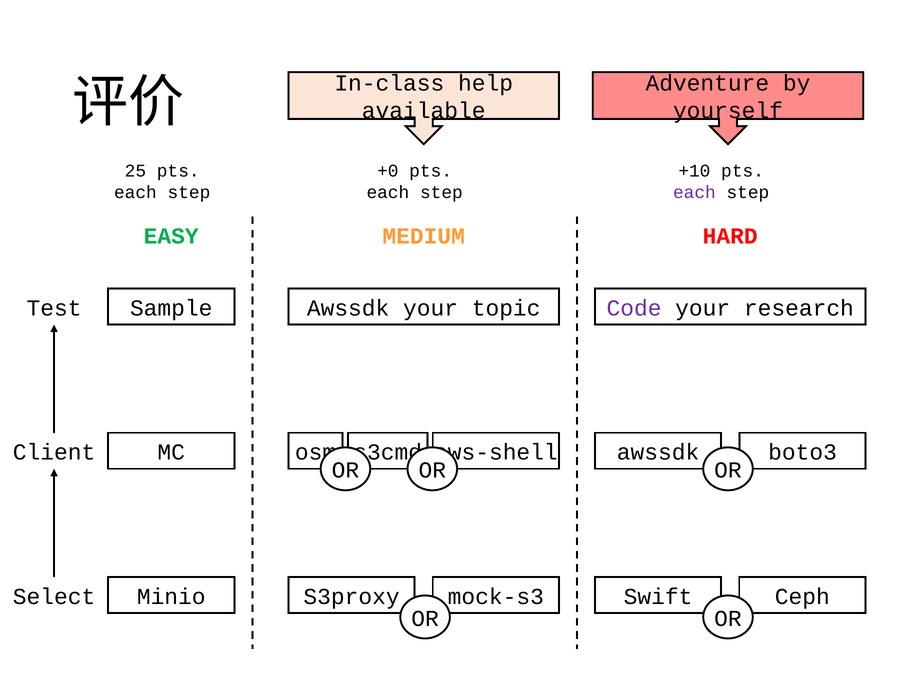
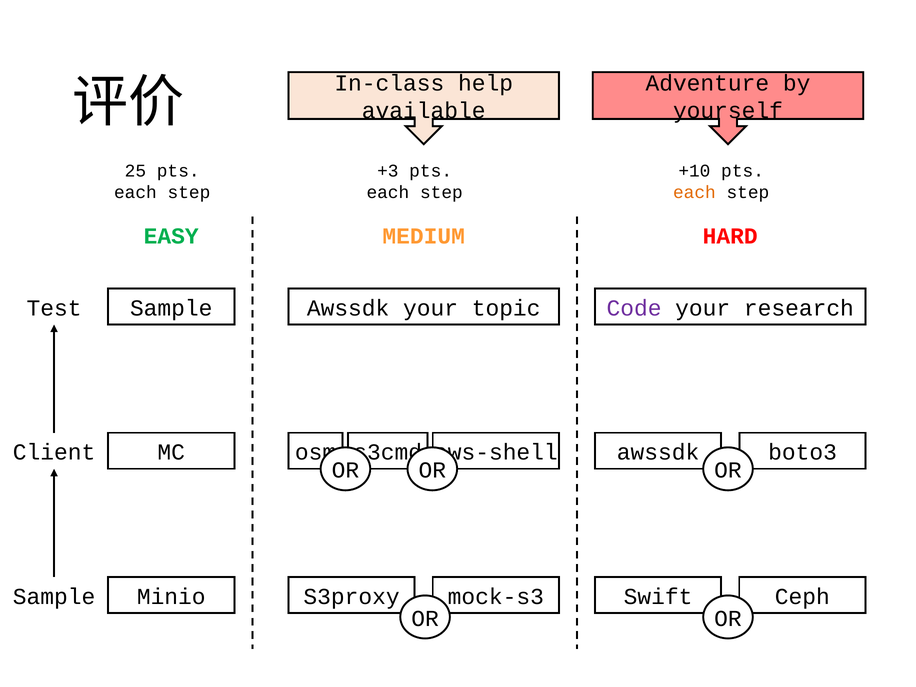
+0: +0 -> +3 (388, 171)
each colour: purple -> orange (694, 192)
Select: Select -> Sample (54, 597)
